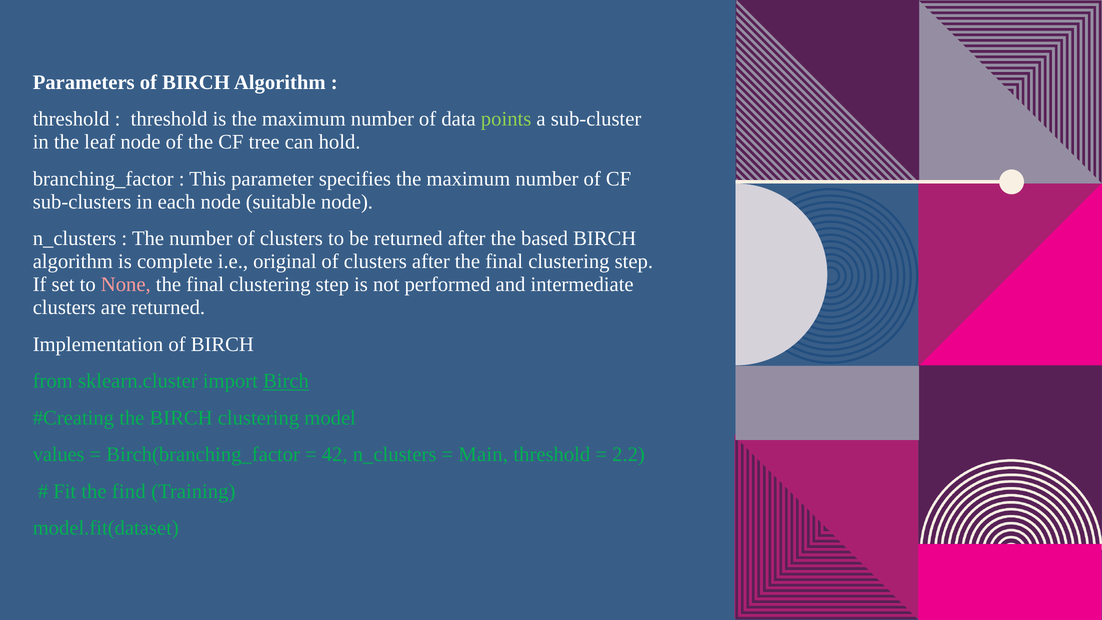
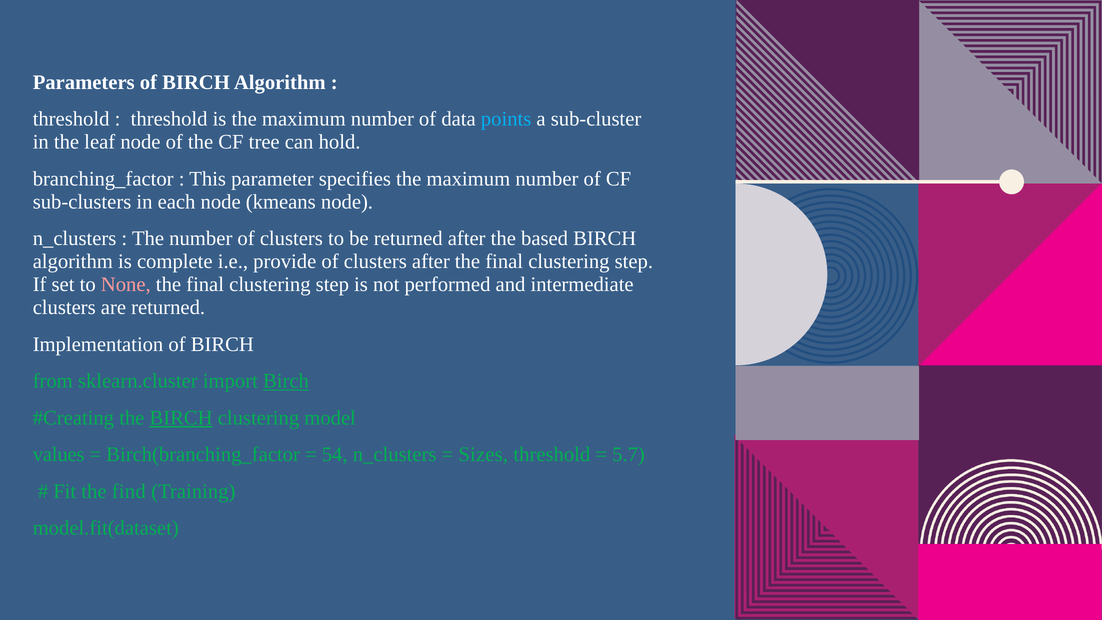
points colour: light green -> light blue (506, 119)
suitable: suitable -> kmeans (281, 202)
original: original -> provide (285, 262)
BIRCH underline: none -> present (181, 418)
42: 42 -> 54 (335, 454)
Main: Main -> Sizes (483, 454)
2.2: 2.2 -> 5.7 (629, 454)
